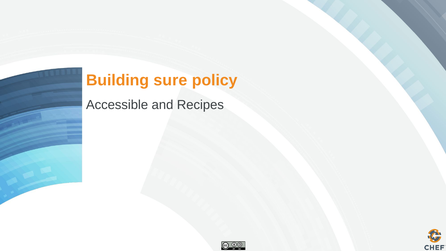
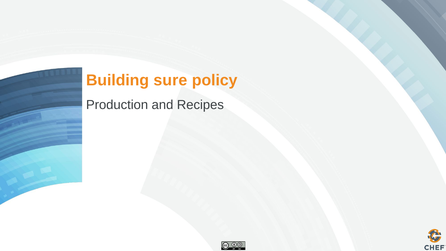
Accessible: Accessible -> Production (117, 105)
